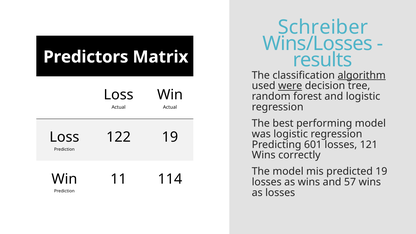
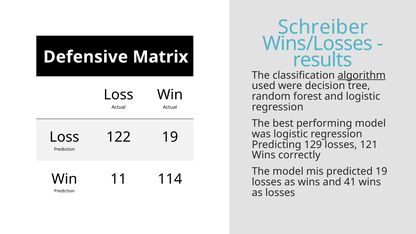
Predictors: Predictors -> Defensive (86, 57)
were underline: present -> none (290, 86)
601: 601 -> 129 (313, 145)
57: 57 -> 41 (350, 182)
